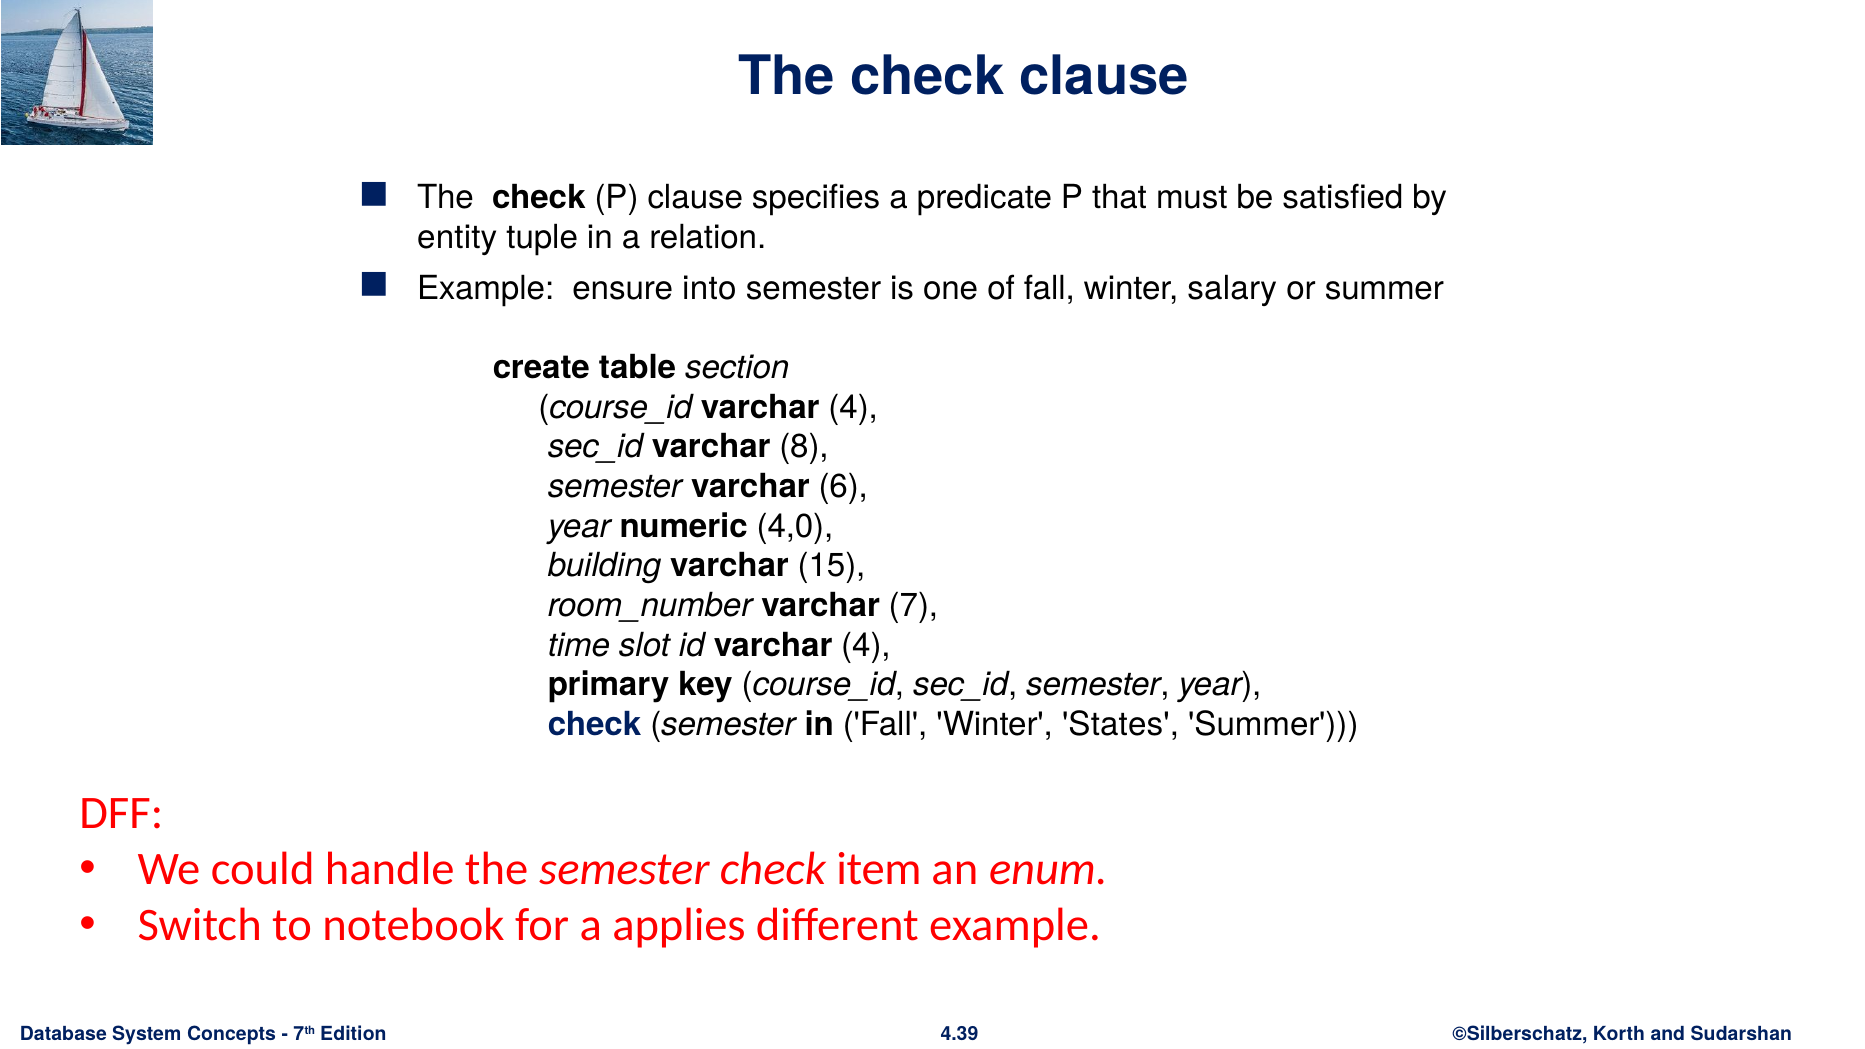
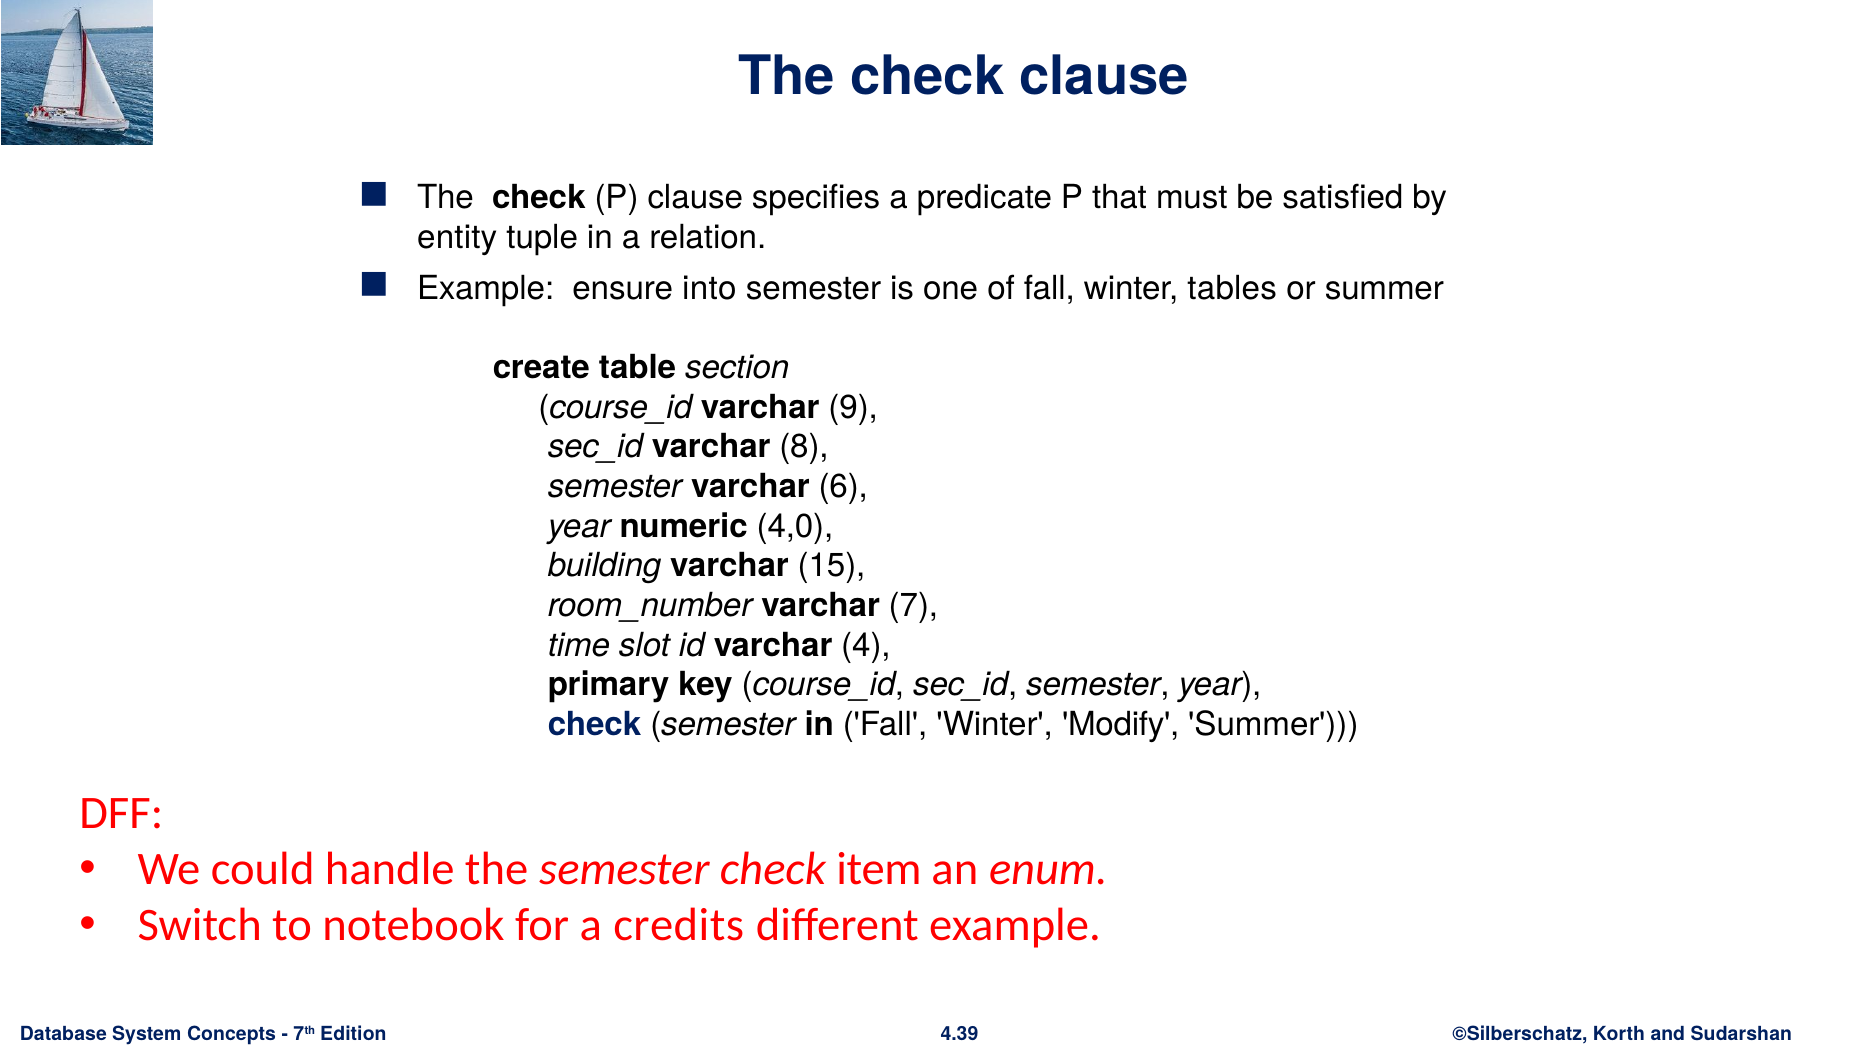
salary: salary -> tables (1232, 288)
course_id varchar 4: 4 -> 9 (853, 407)
States: States -> Modify (1121, 725)
applies: applies -> credits (679, 925)
